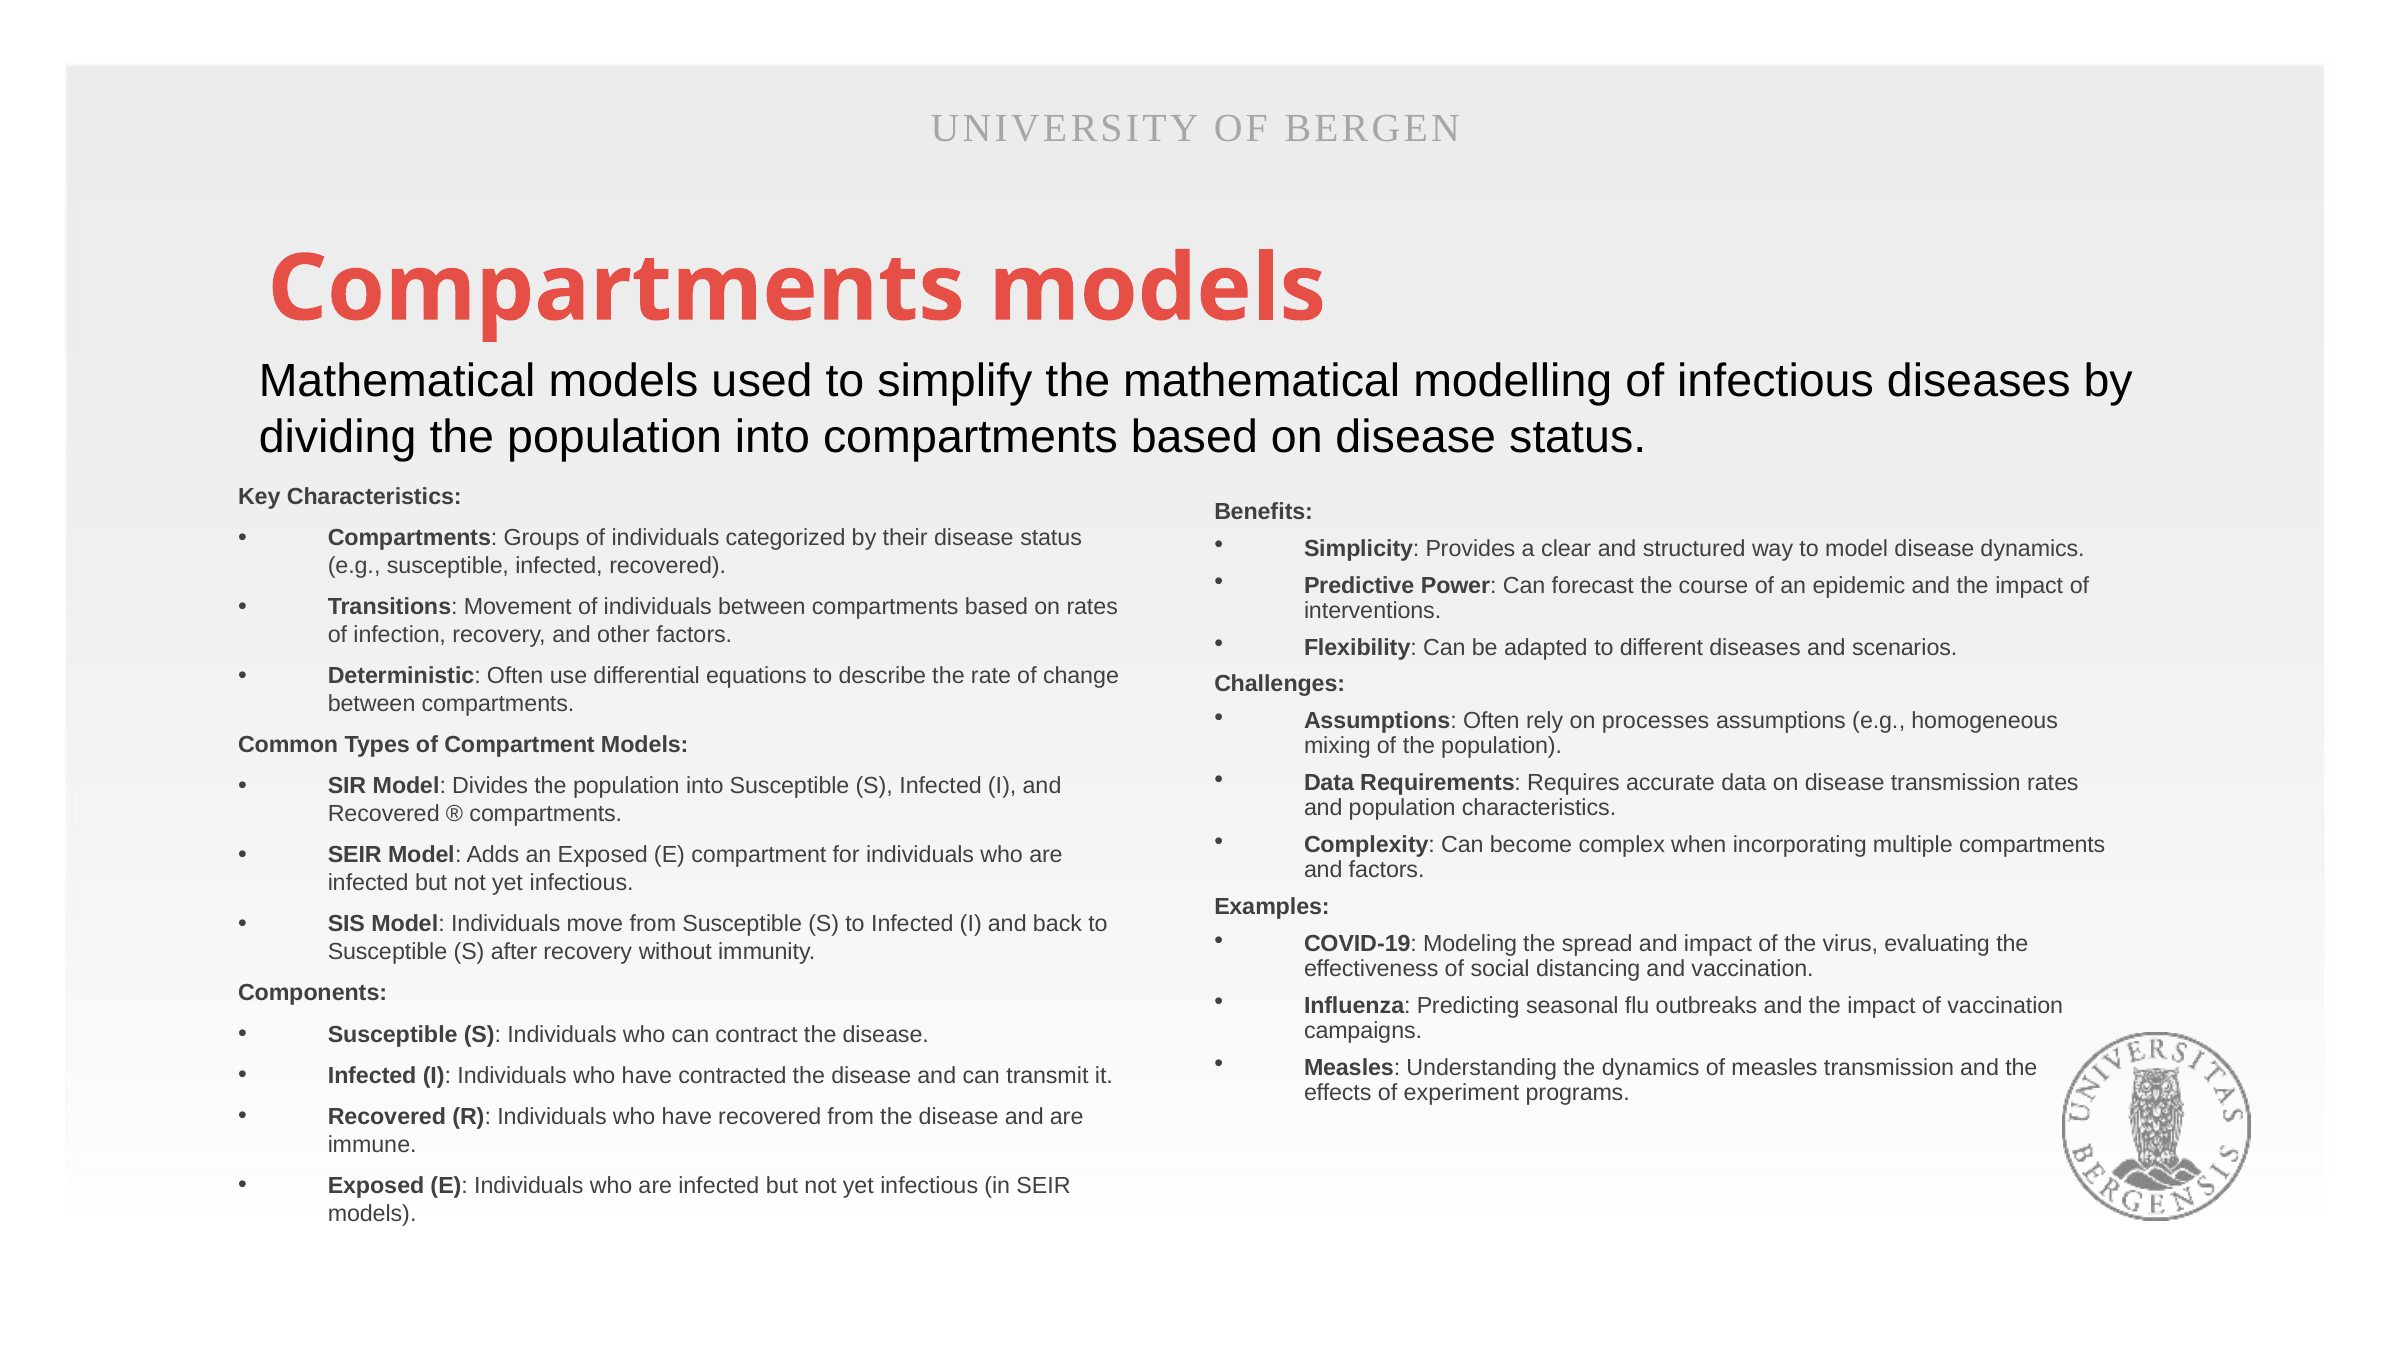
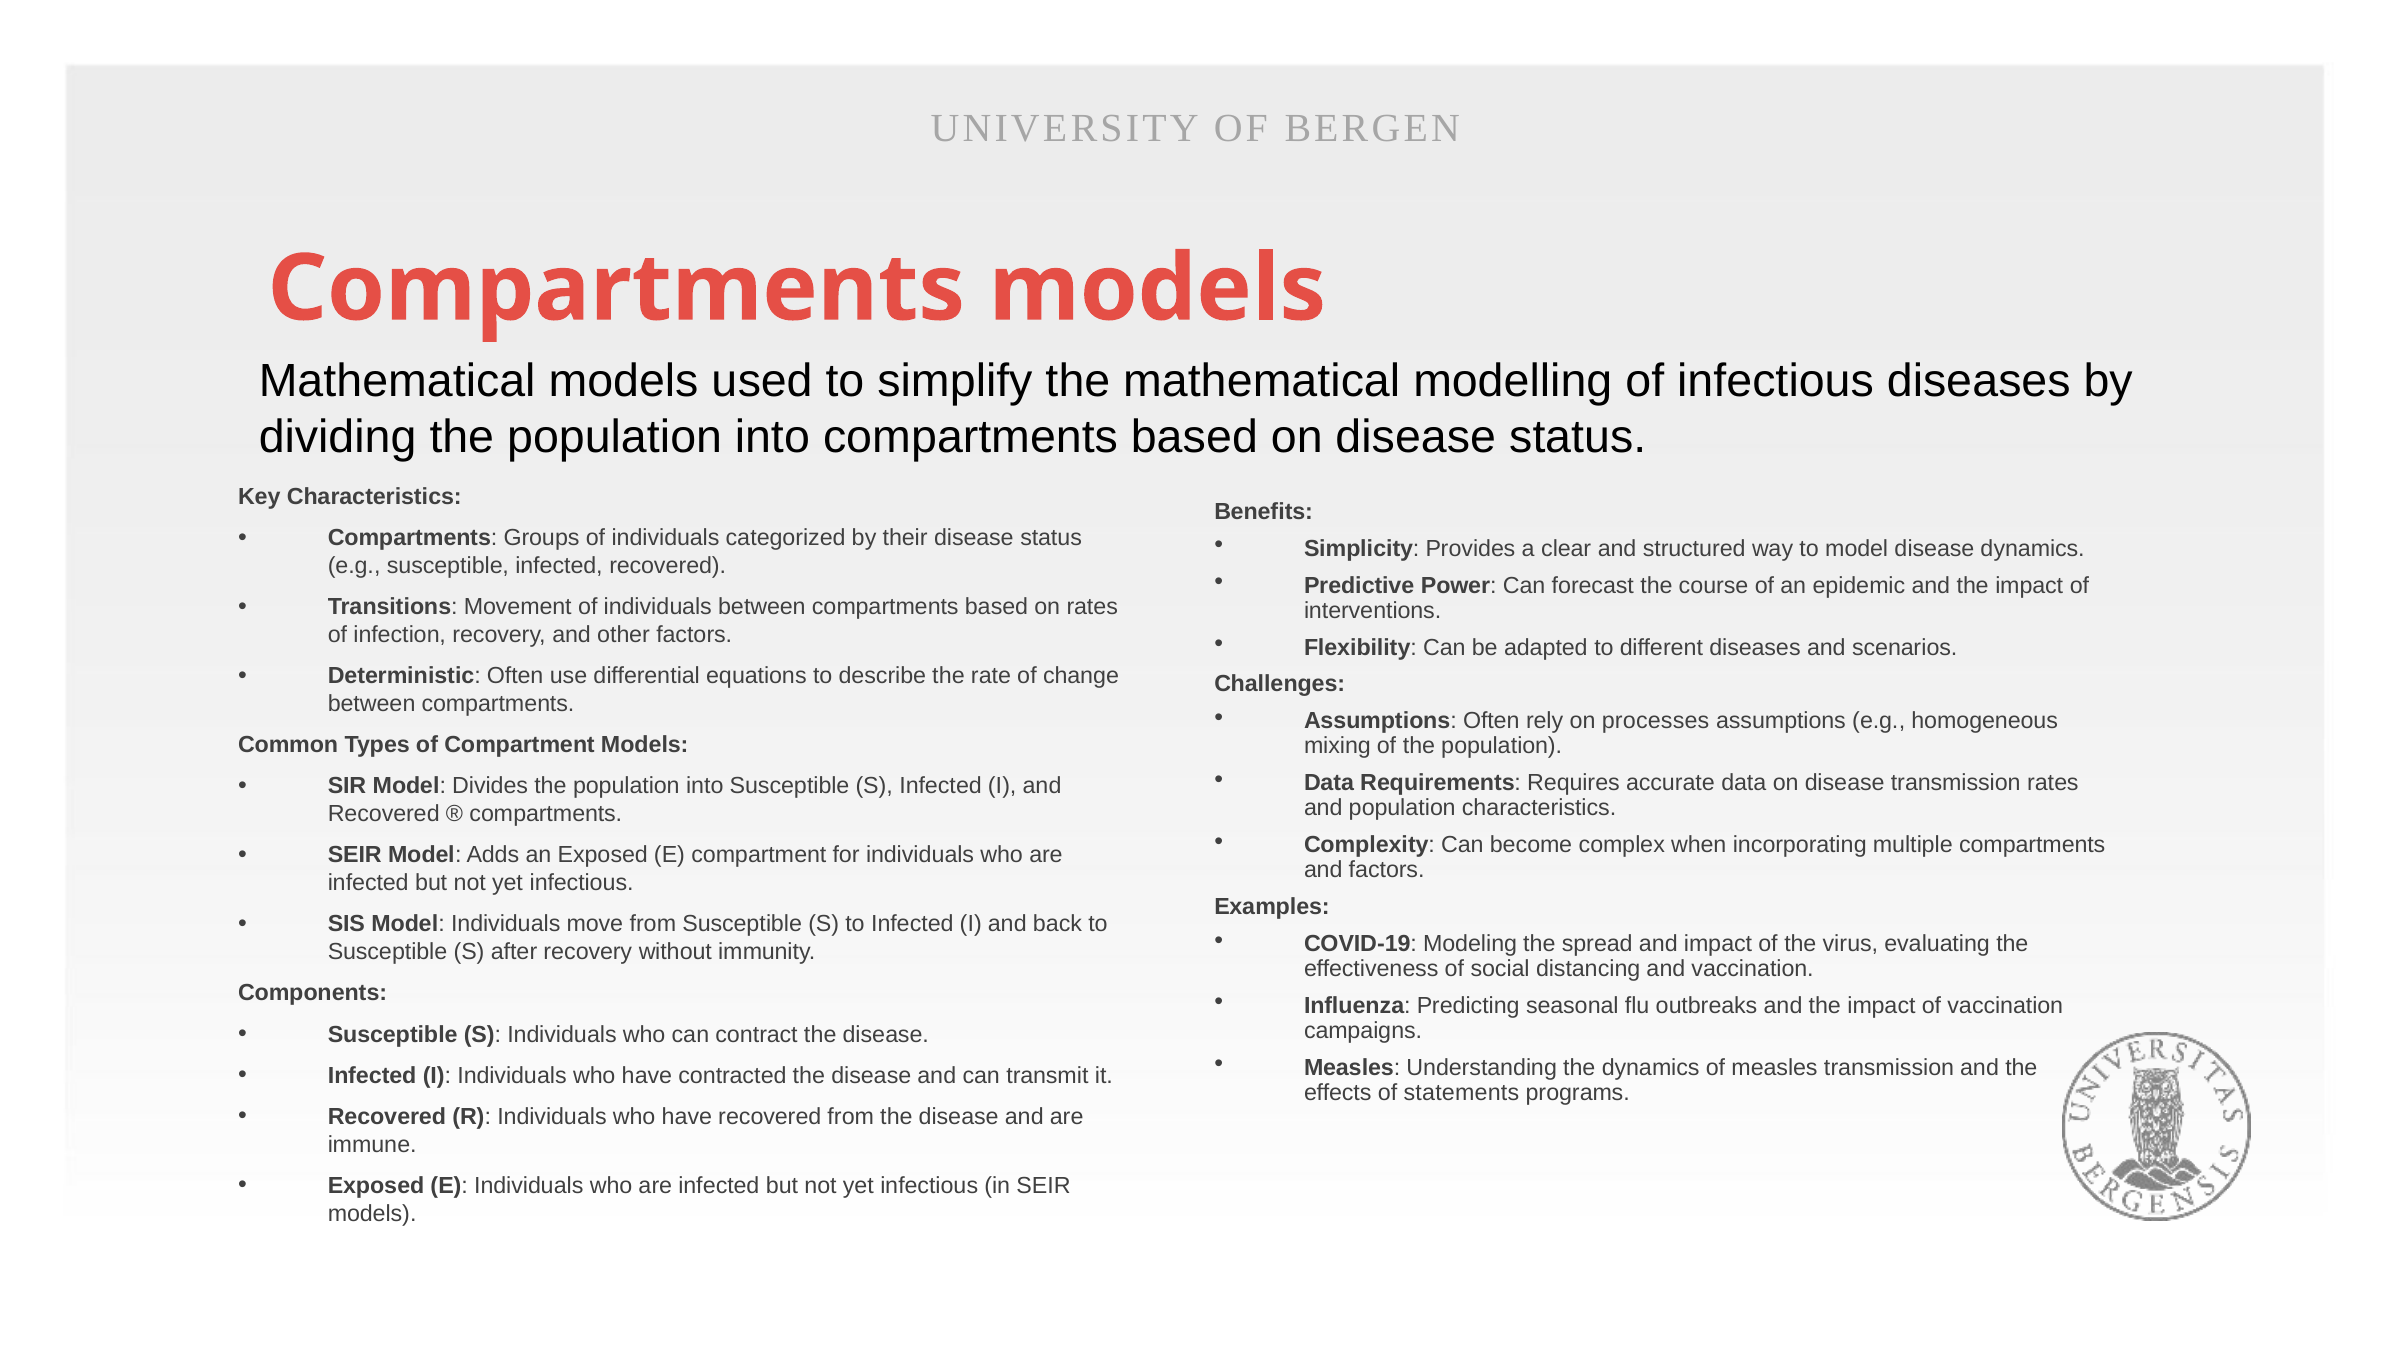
experiment: experiment -> statements (1461, 1093)
